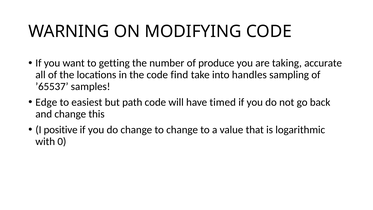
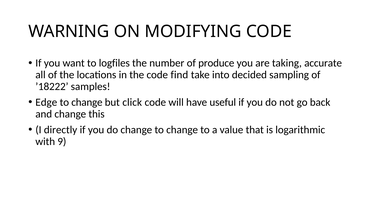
getting: getting -> logfiles (114, 63)
handles: handles -> decided (249, 75)
’65537: ’65537 -> ’18222 (52, 87)
easiest: easiest -> change (87, 102)
path: path -> click (132, 102)
timed: timed -> useful (223, 102)
positive: positive -> directly (61, 130)
0: 0 -> 9 (62, 141)
